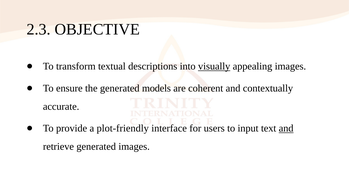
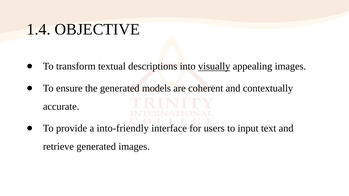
2.3: 2.3 -> 1.4 (39, 29)
plot-friendly: plot-friendly -> into-friendly (123, 129)
and underline: present -> none (286, 129)
